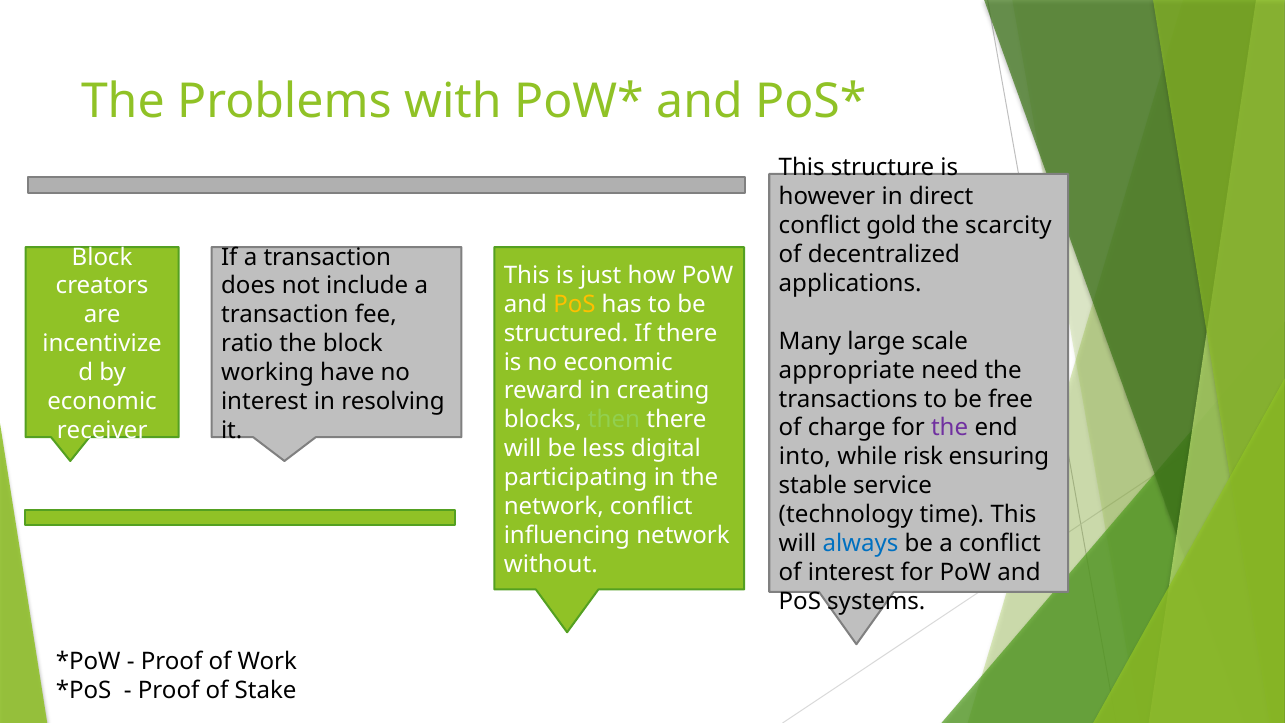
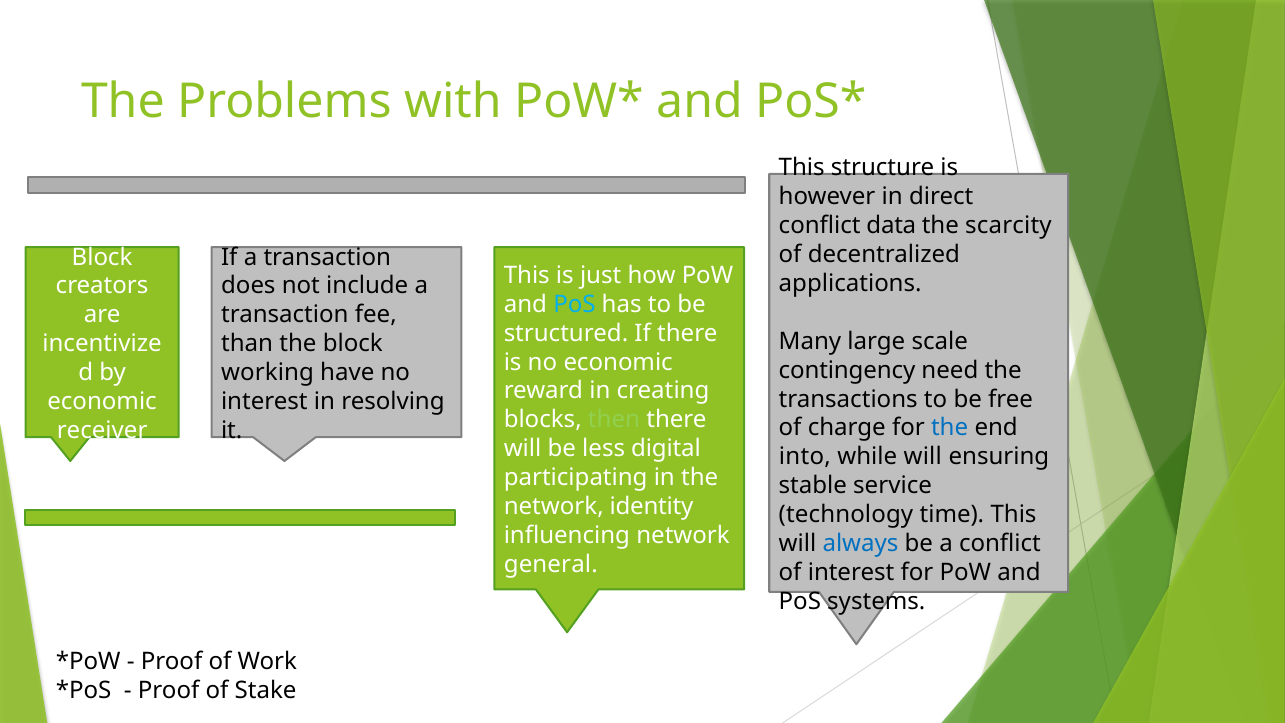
gold: gold -> data (891, 225)
PoS colour: yellow -> light blue (574, 304)
ratio: ratio -> than (247, 344)
appropriate: appropriate -> contingency (847, 370)
the colour: purple -> blue (950, 428)
while risk: risk -> will (923, 457)
network conflict: conflict -> identity (651, 507)
without: without -> general (551, 564)
